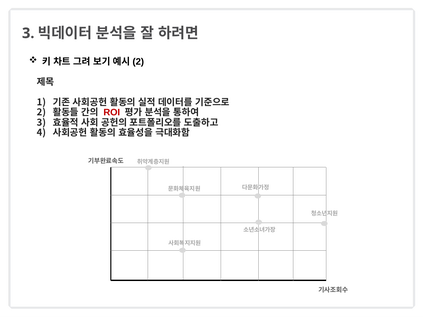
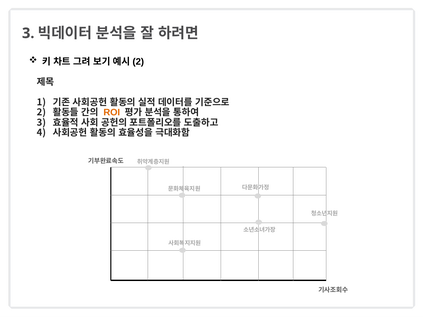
ROI colour: red -> orange (112, 113)
